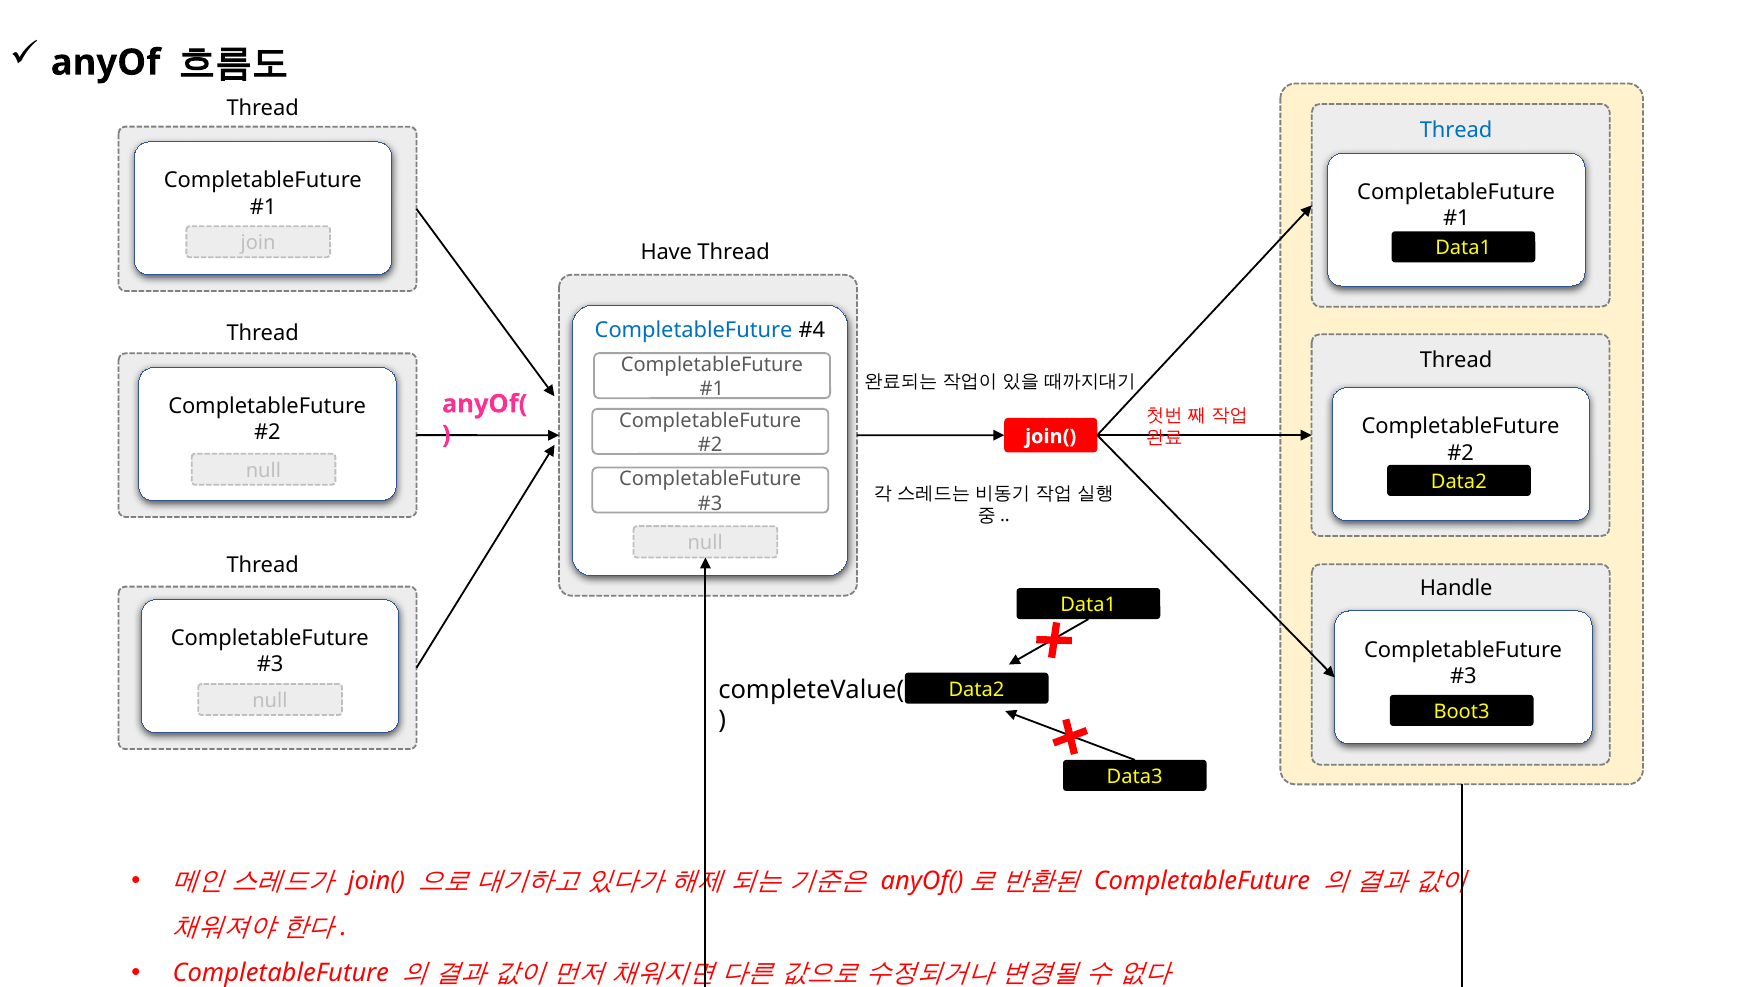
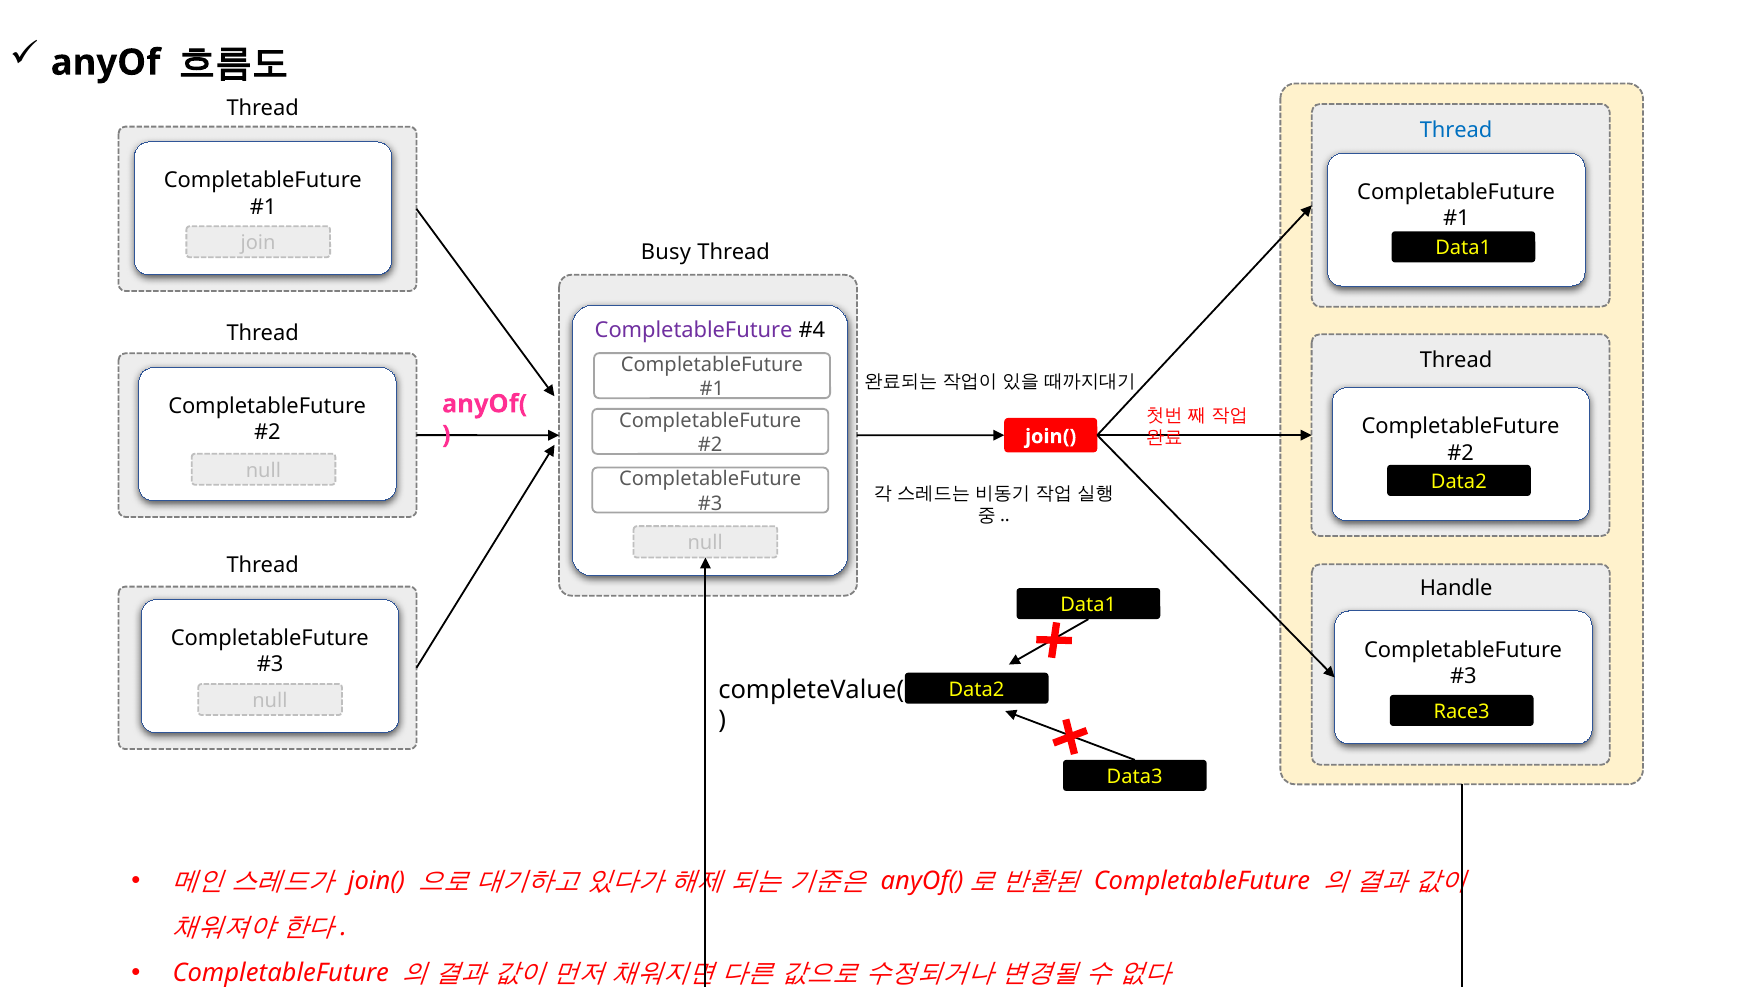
Have: Have -> Busy (666, 252)
CompletableFuture colour: blue -> purple (694, 330)
Boot3: Boot3 -> Race3 (1462, 712)
